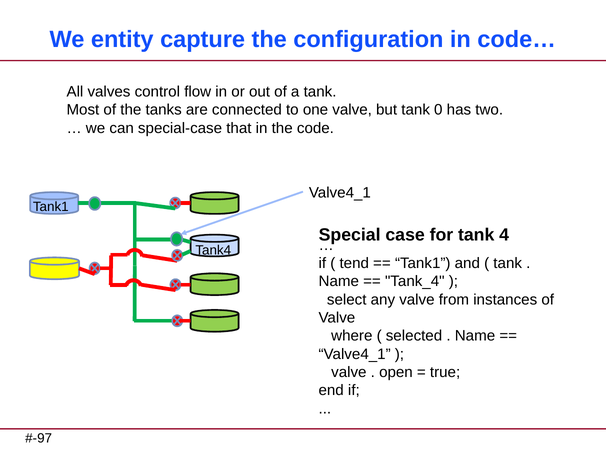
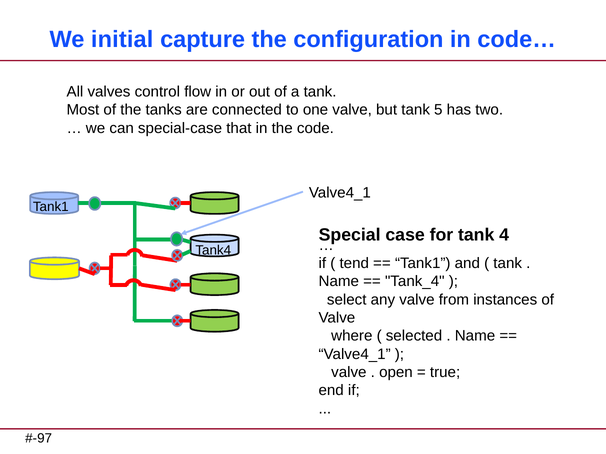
entity: entity -> initial (122, 39)
0: 0 -> 5 (438, 110)
